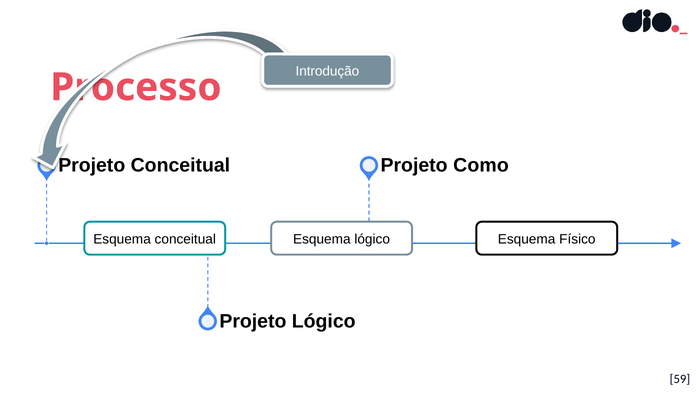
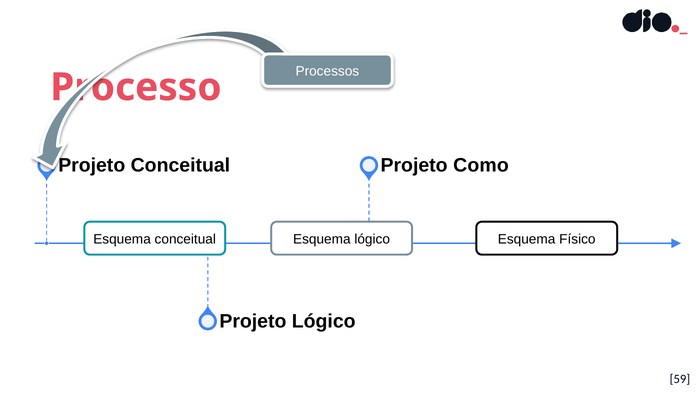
Introdução: Introdução -> Processos (327, 71)
